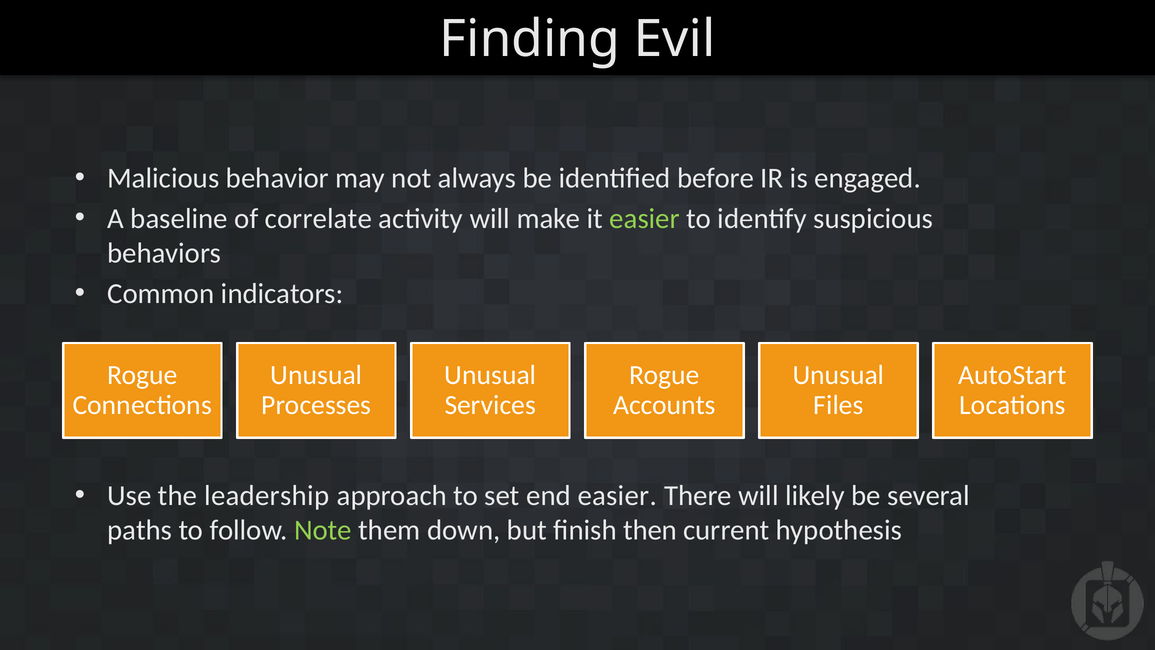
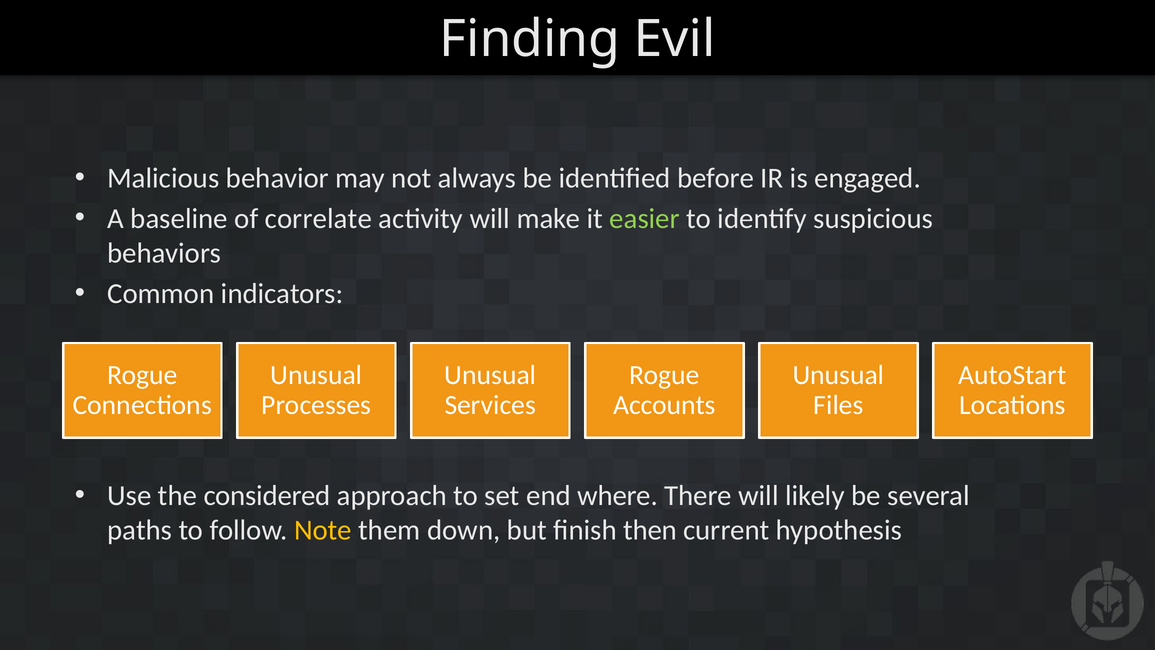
leadership: leadership -> considered (267, 496)
end easier: easier -> where (618, 496)
Note colour: light green -> yellow (323, 530)
